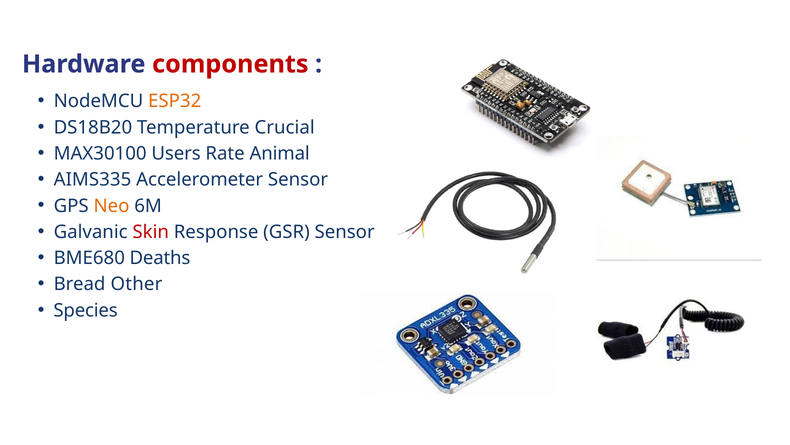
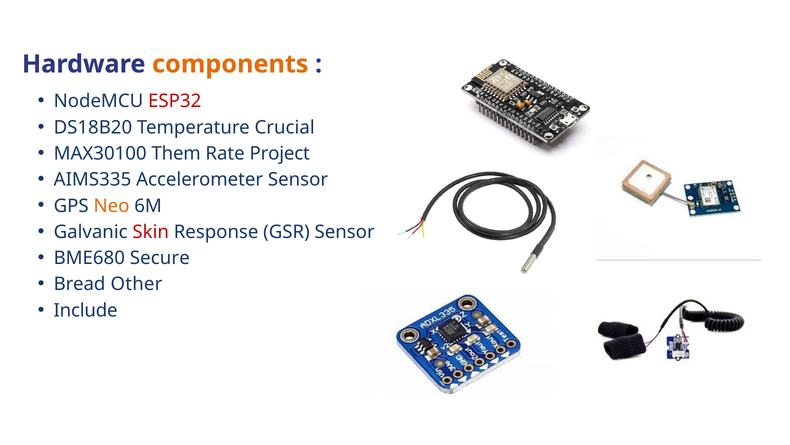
components colour: red -> orange (230, 64)
ESP32 colour: orange -> red (175, 101)
Users: Users -> Them (176, 153)
Animal: Animal -> Project (280, 153)
Deaths: Deaths -> Secure (160, 258)
Species: Species -> Include (86, 310)
